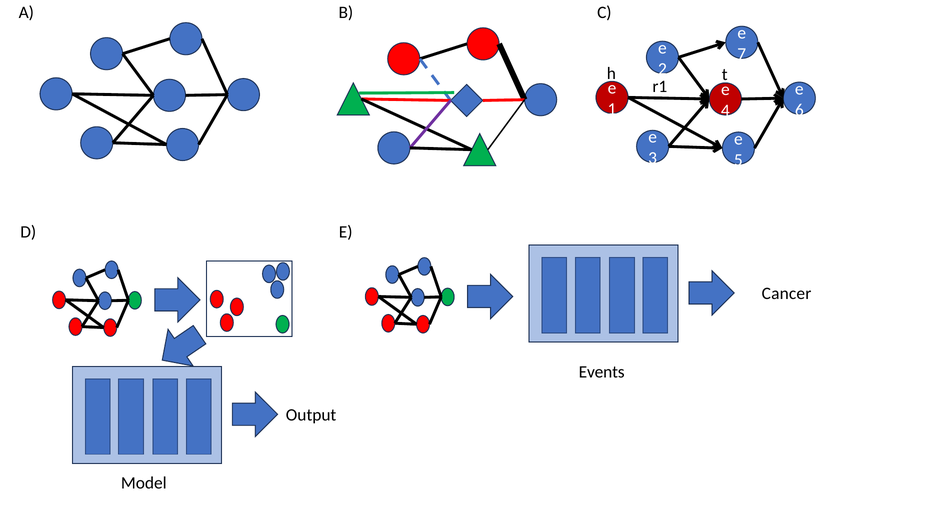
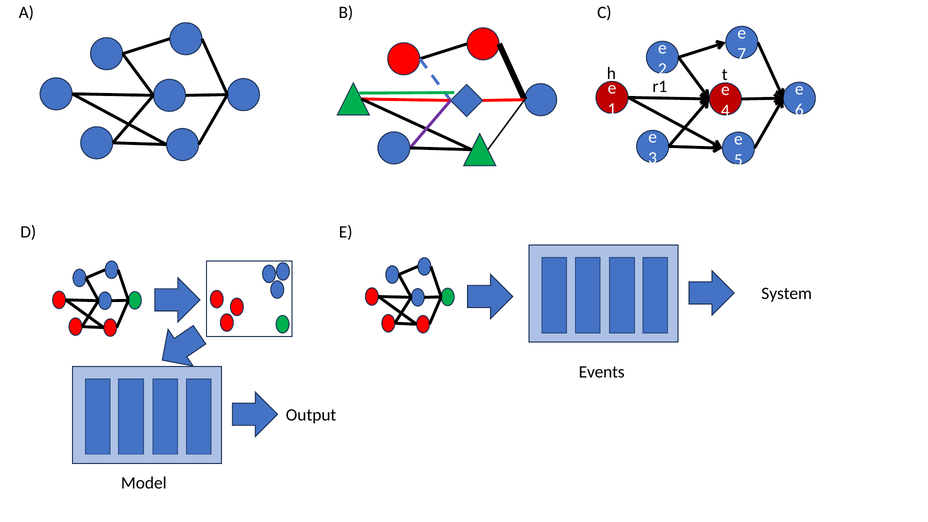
Cancer: Cancer -> System (787, 294)
